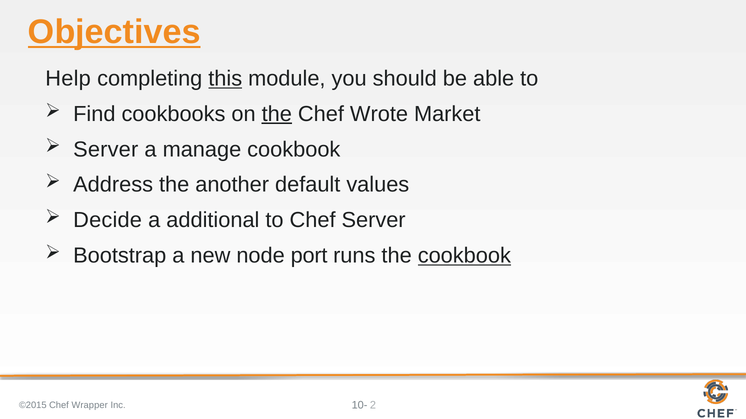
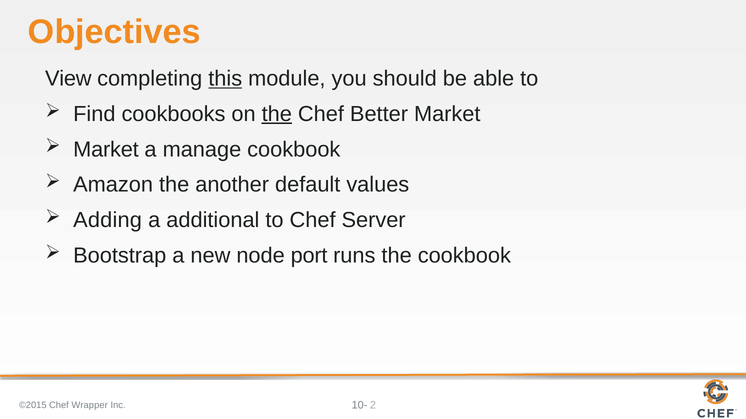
Objectives underline: present -> none (114, 32)
Help: Help -> View (68, 79)
Wrote: Wrote -> Better (379, 114)
Server: Server -> Market (106, 150)
Address: Address -> Amazon (113, 185)
Decide: Decide -> Adding (108, 220)
cookbook underline: present -> none (464, 256)
